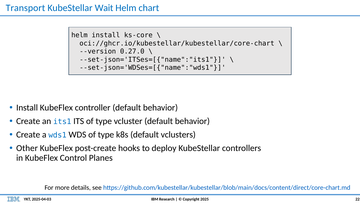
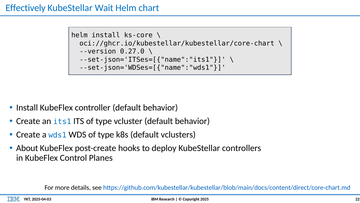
Transport: Transport -> Effectively (26, 8)
Other: Other -> About (27, 148)
